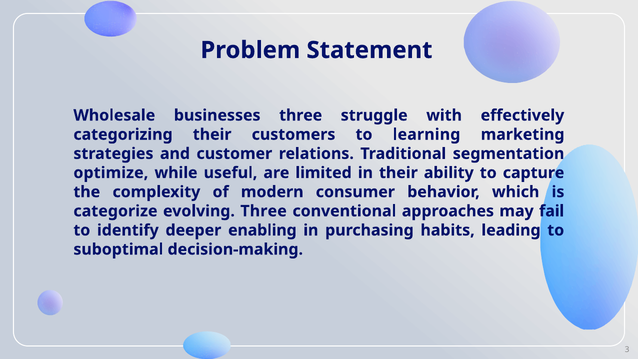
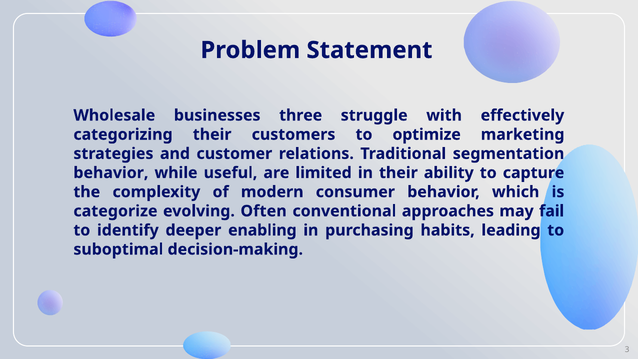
learning: learning -> optimize (427, 134)
optimize: optimize -> behavior (111, 173)
evolving Three: Three -> Often (264, 211)
